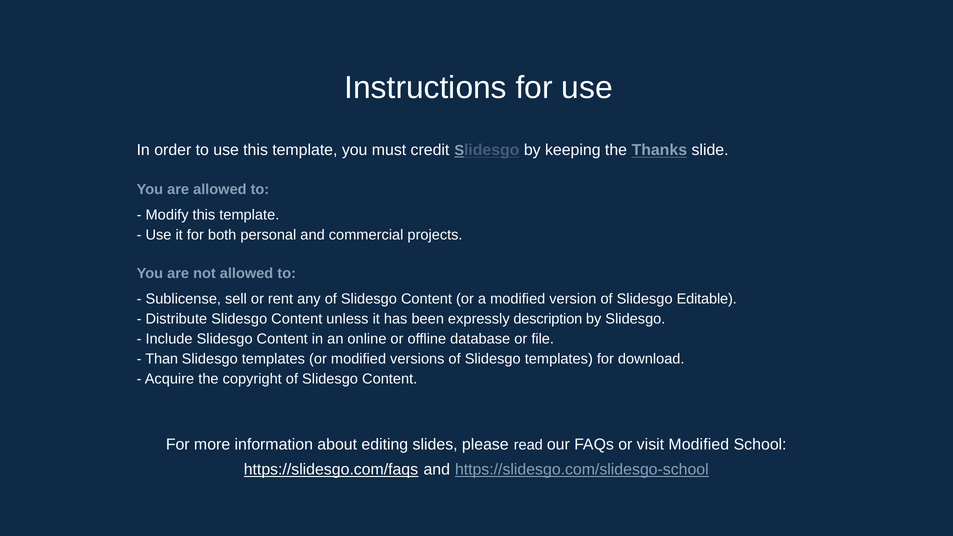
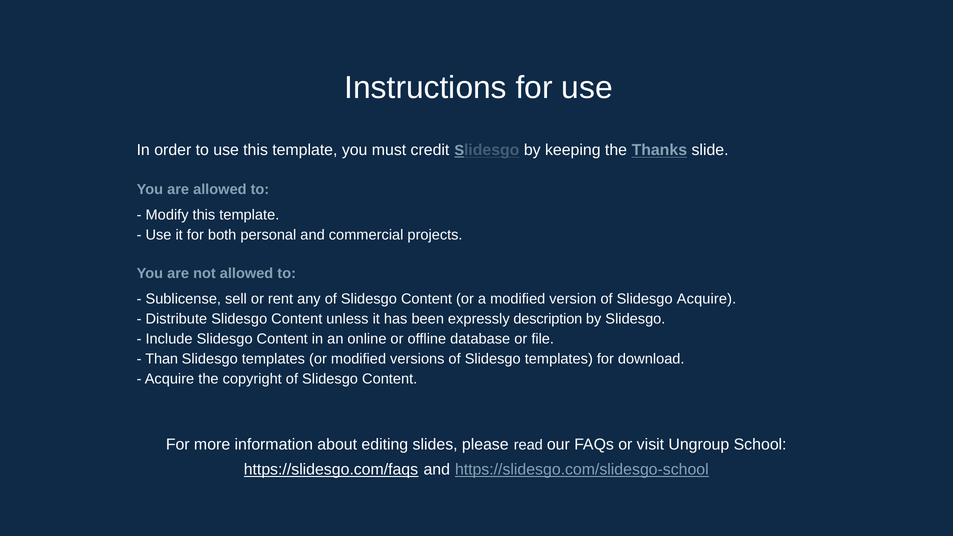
Slidesgo Editable: Editable -> Acquire (707, 299)
visit Modified: Modified -> Ungroup (699, 445)
